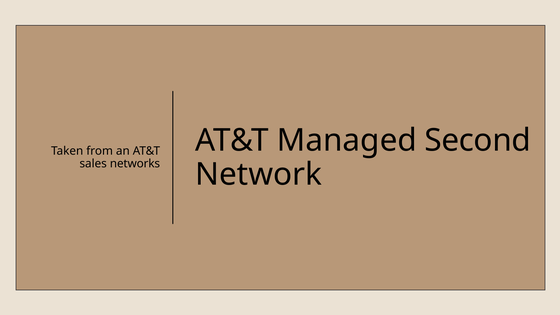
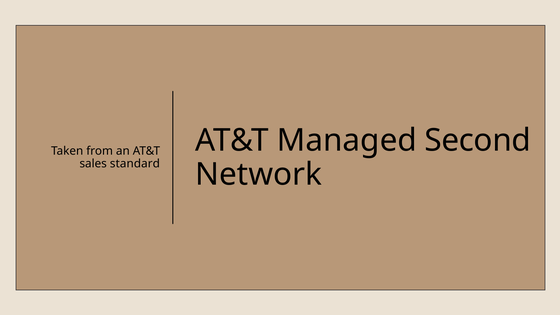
networks: networks -> standard (135, 164)
